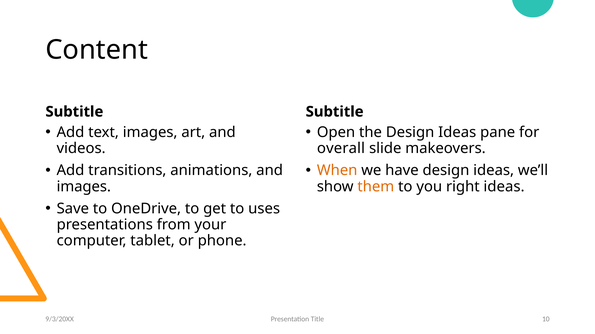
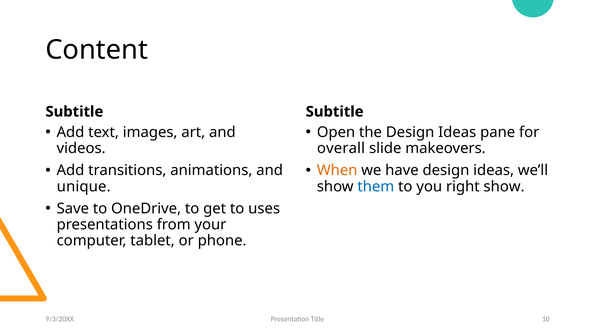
images: images -> unique (84, 187)
them colour: orange -> blue (376, 187)
right ideas: ideas -> show (504, 187)
